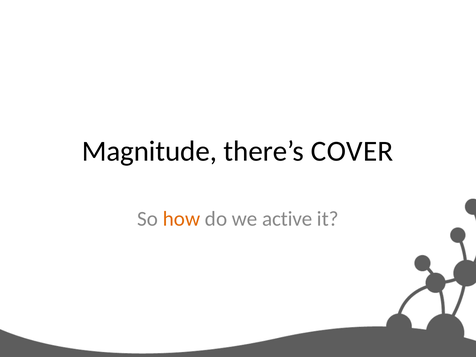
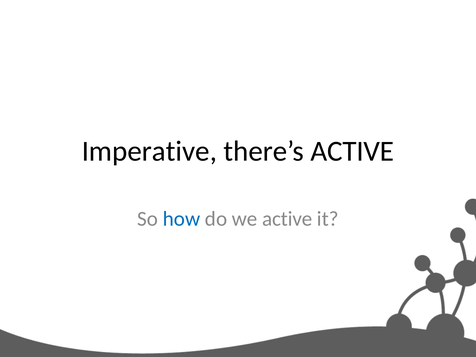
Magnitude: Magnitude -> Imperative (149, 151)
there’s COVER: COVER -> ACTIVE (352, 151)
how colour: orange -> blue (181, 219)
